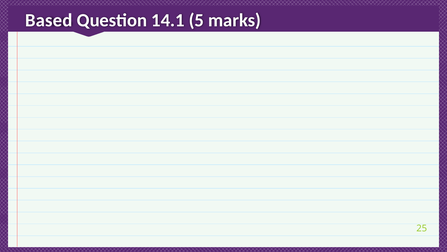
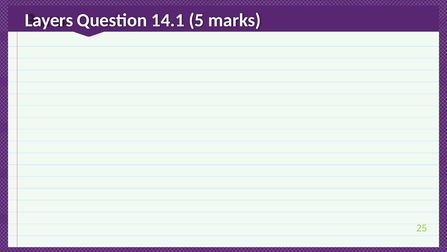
Based: Based -> Layers (49, 20)
